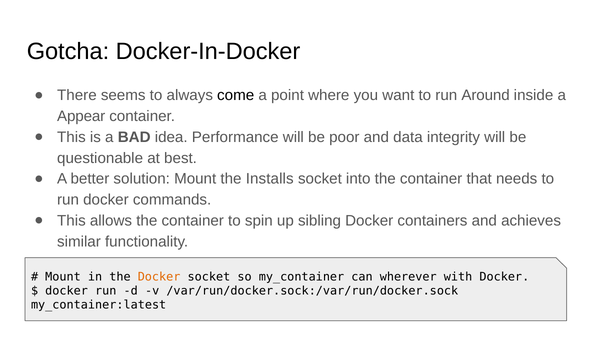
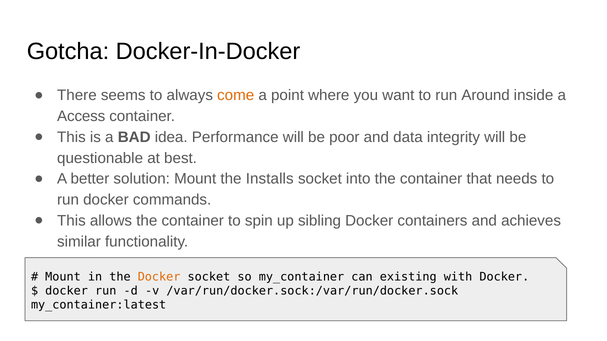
come colour: black -> orange (236, 95)
Appear: Appear -> Access (81, 116)
wherever: wherever -> existing (408, 277)
